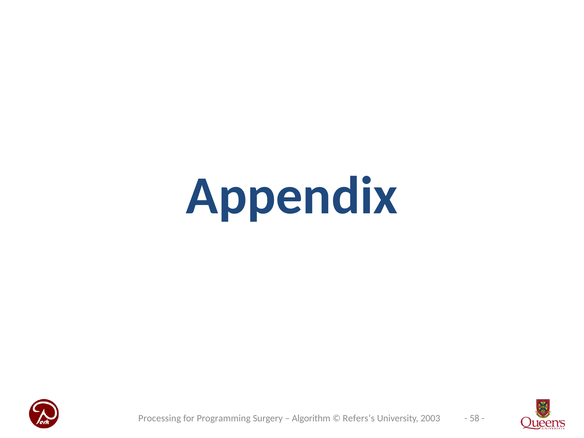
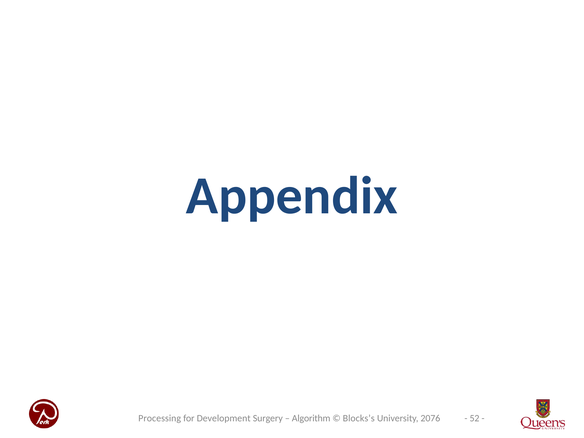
58: 58 -> 52 (475, 418)
Programming: Programming -> Development (224, 418)
Refers’s: Refers’s -> Blocks’s (359, 418)
2003: 2003 -> 2076 (430, 418)
